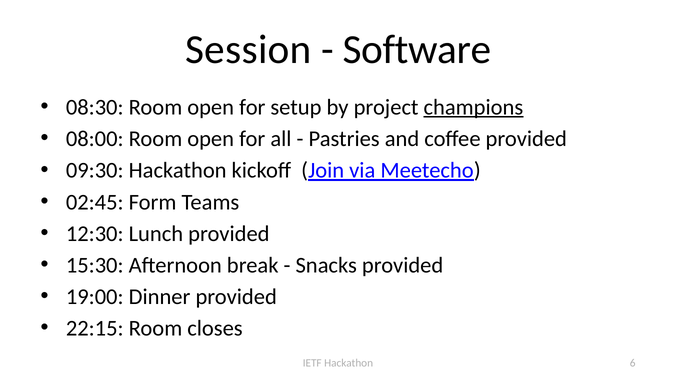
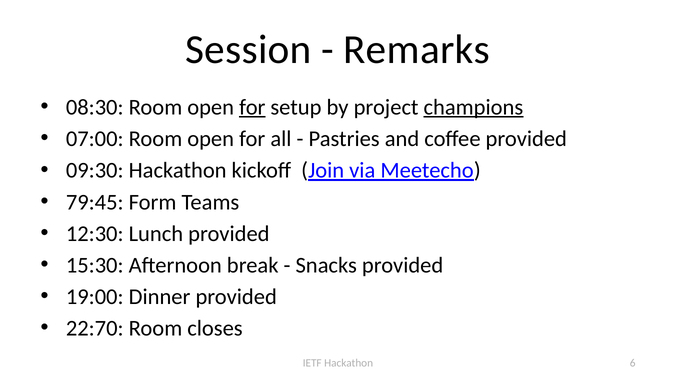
Software: Software -> Remarks (417, 50)
for underline: none -> present (252, 107)
08:00: 08:00 -> 07:00 (95, 139)
02:45: 02:45 -> 79:45 (95, 202)
22:15: 22:15 -> 22:70 (95, 328)
